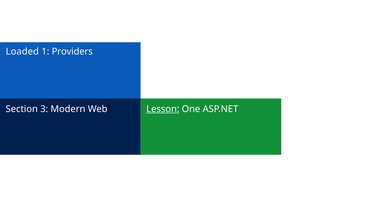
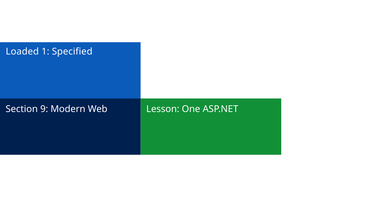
Providers: Providers -> Specified (72, 51)
3: 3 -> 9 (44, 109)
Lesson underline: present -> none (163, 109)
